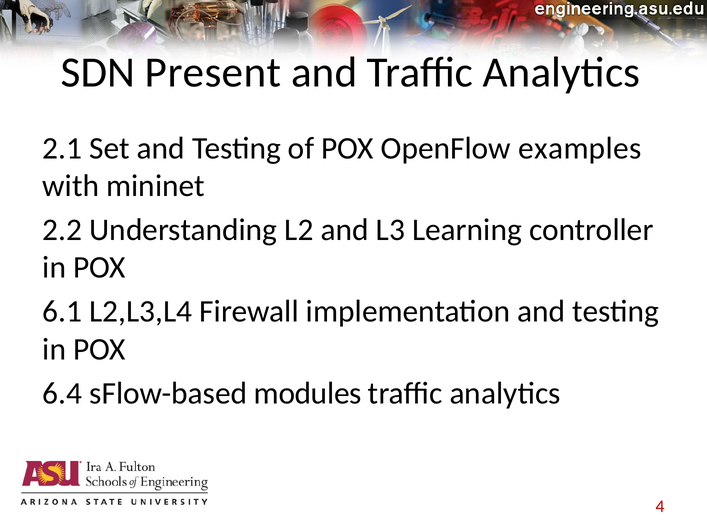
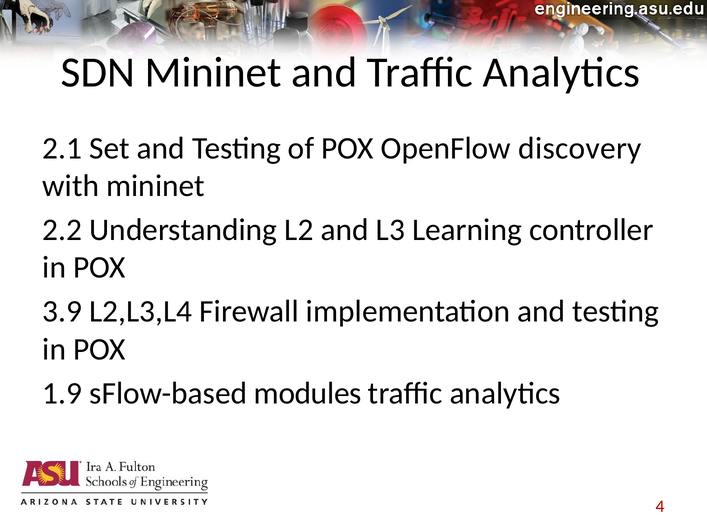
SDN Present: Present -> Mininet (213, 73)
examples: examples -> discovery (580, 148)
6.1: 6.1 -> 3.9 (62, 312)
6.4: 6.4 -> 1.9 (62, 393)
